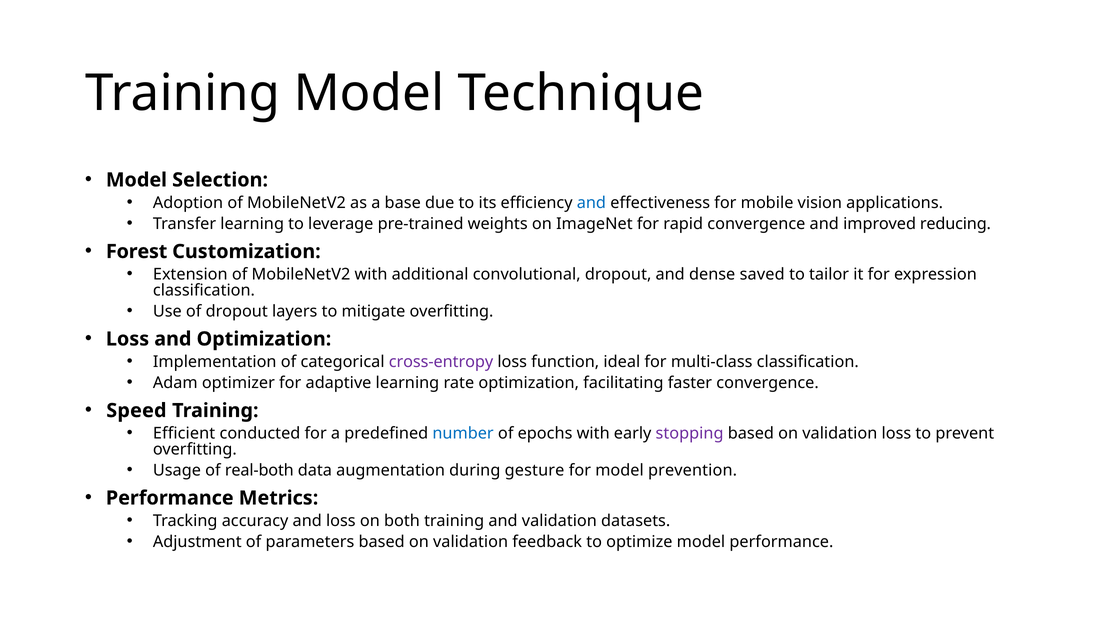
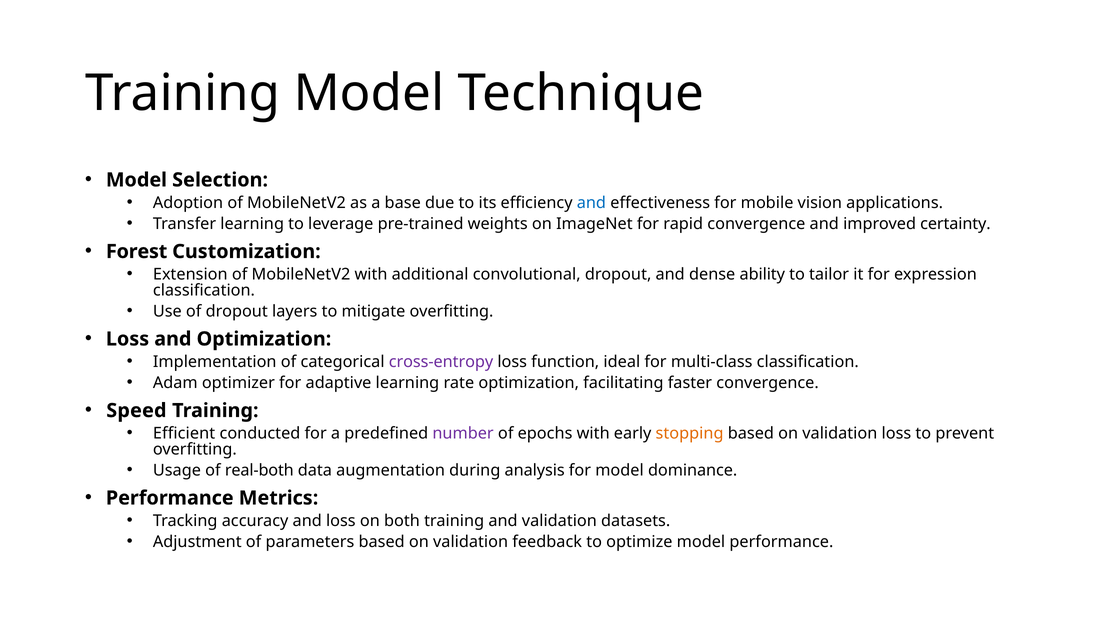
reducing: reducing -> certainty (955, 224)
saved: saved -> ability (762, 274)
number colour: blue -> purple (463, 434)
stopping colour: purple -> orange (690, 434)
gesture: gesture -> analysis (535, 470)
prevention: prevention -> dominance (693, 470)
